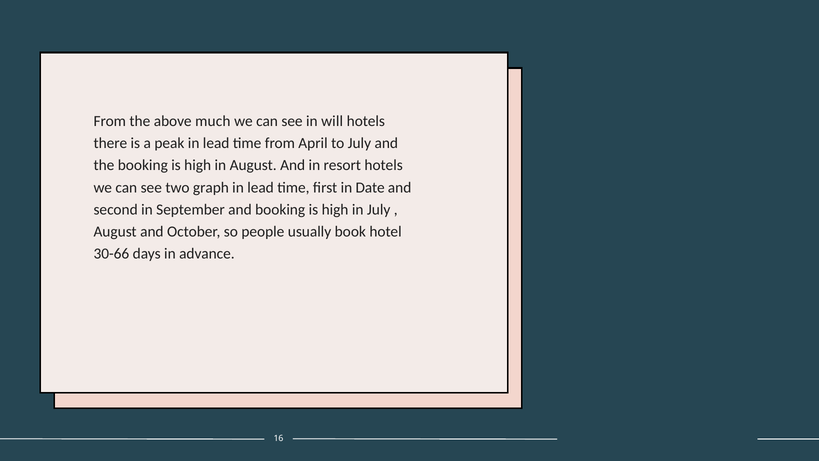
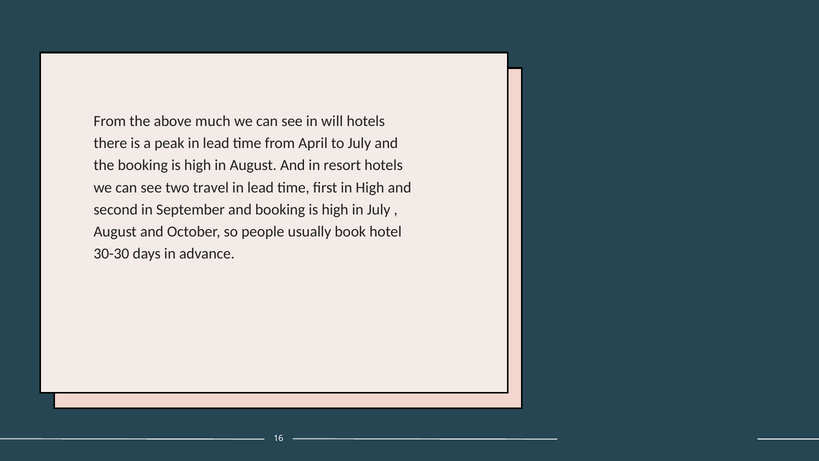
graph: graph -> travel (211, 187)
in Date: Date -> High (370, 187)
30-66: 30-66 -> 30-30 (111, 254)
